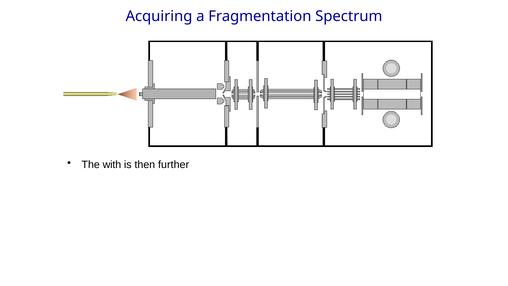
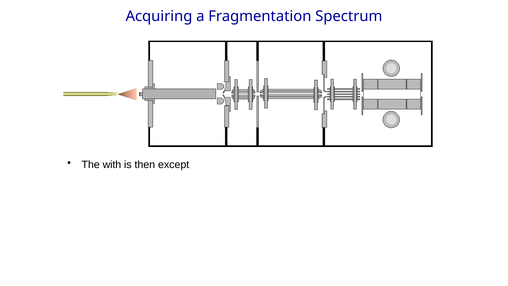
further: further -> except (174, 165)
